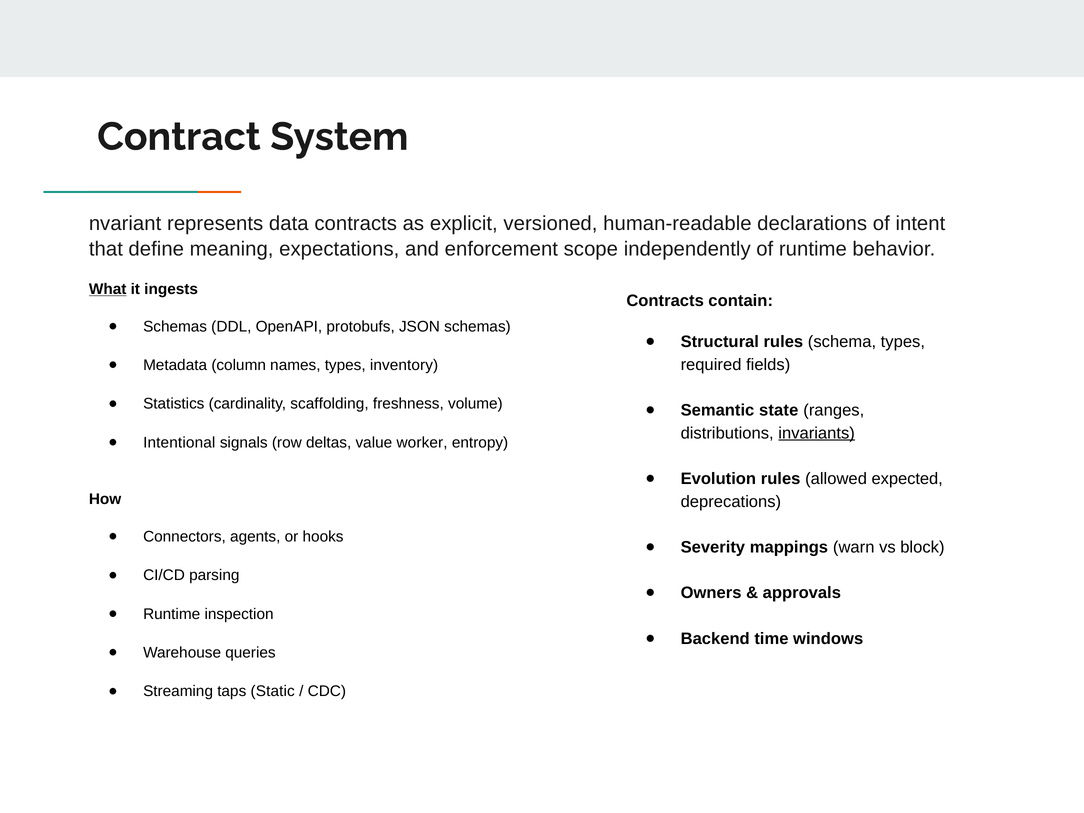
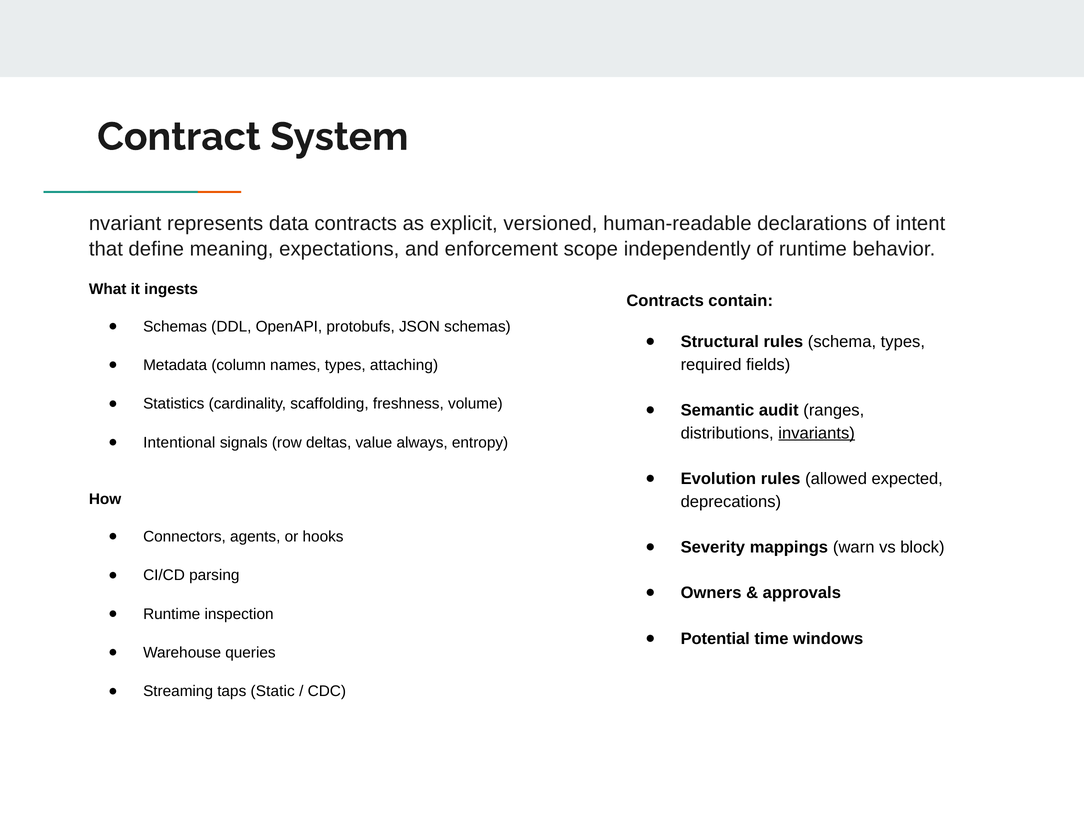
What underline: present -> none (108, 289)
inventory: inventory -> attaching (404, 365)
state: state -> audit (779, 410)
worker: worker -> always (422, 443)
Backend: Backend -> Potential (715, 639)
